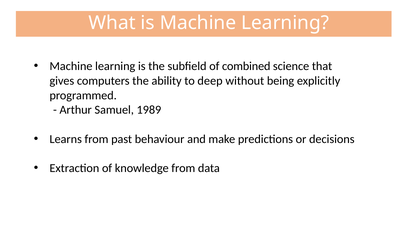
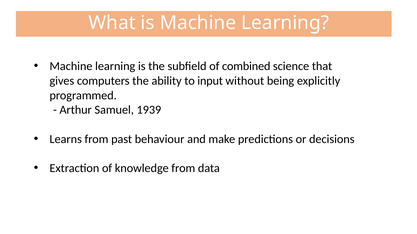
deep: deep -> input (210, 81)
1989: 1989 -> 1939 (149, 110)
